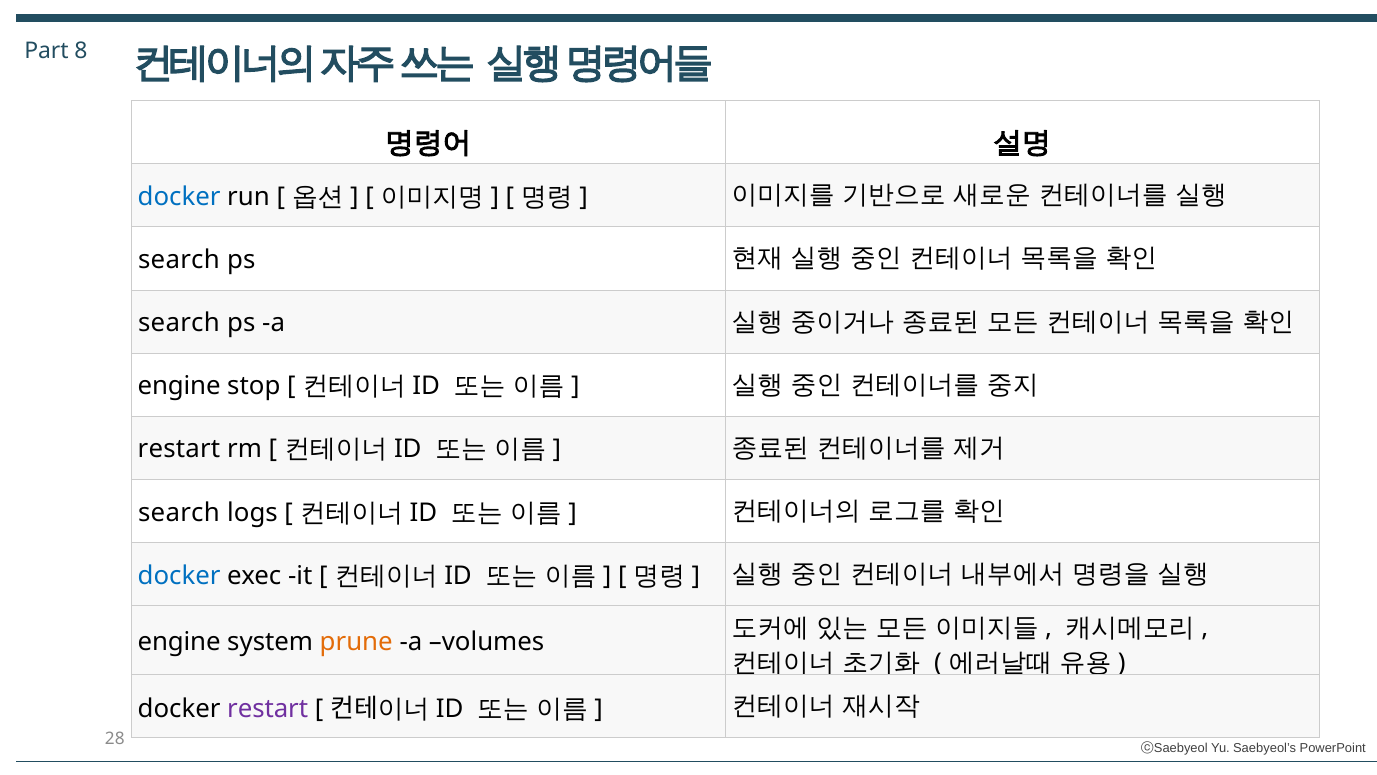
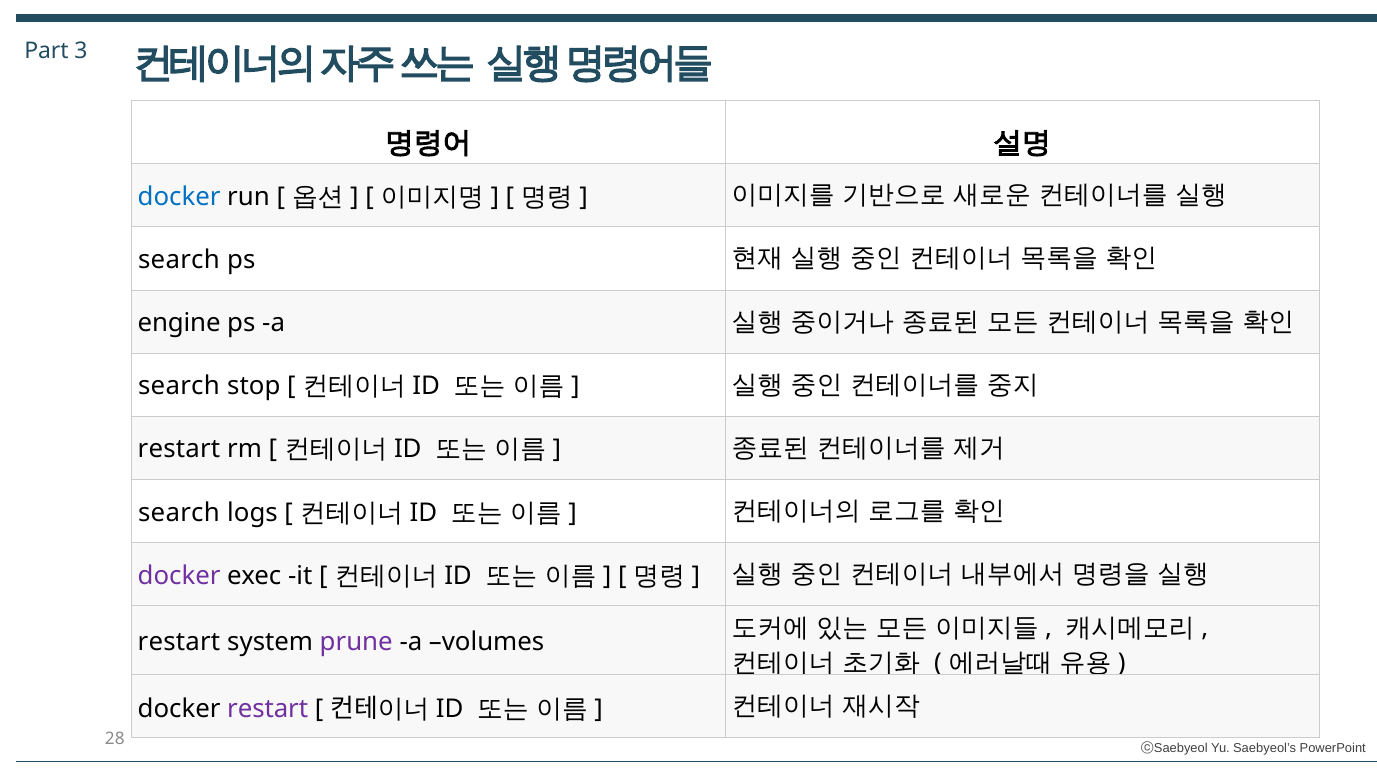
8: 8 -> 3 (81, 51)
search: search -> engine (179, 323)
engine: engine -> search (179, 386)
docker colour: blue -> purple (179, 575)
engine: engine -> restart (179, 641)
prune colour: orange -> purple (356, 641)
